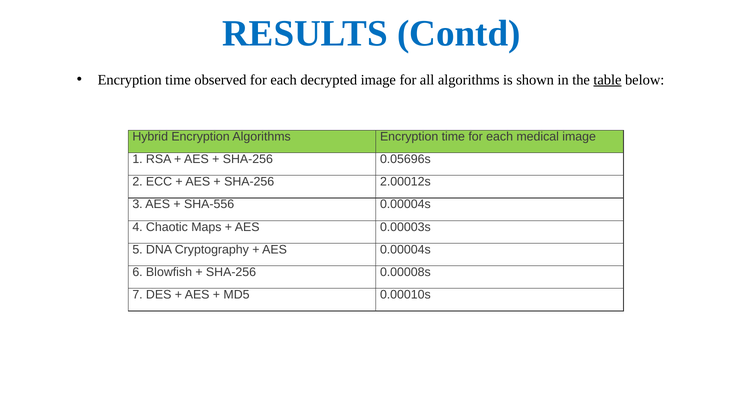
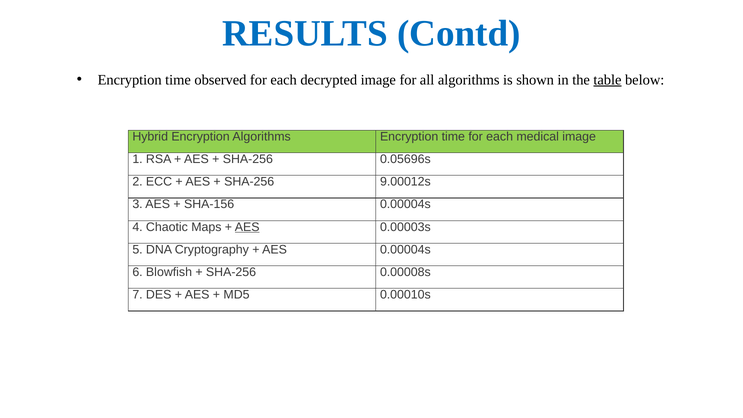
2.00012s: 2.00012s -> 9.00012s (405, 182)
SHA-556: SHA-556 -> SHA-156 (209, 204)
AES underline: none -> present (247, 227)
